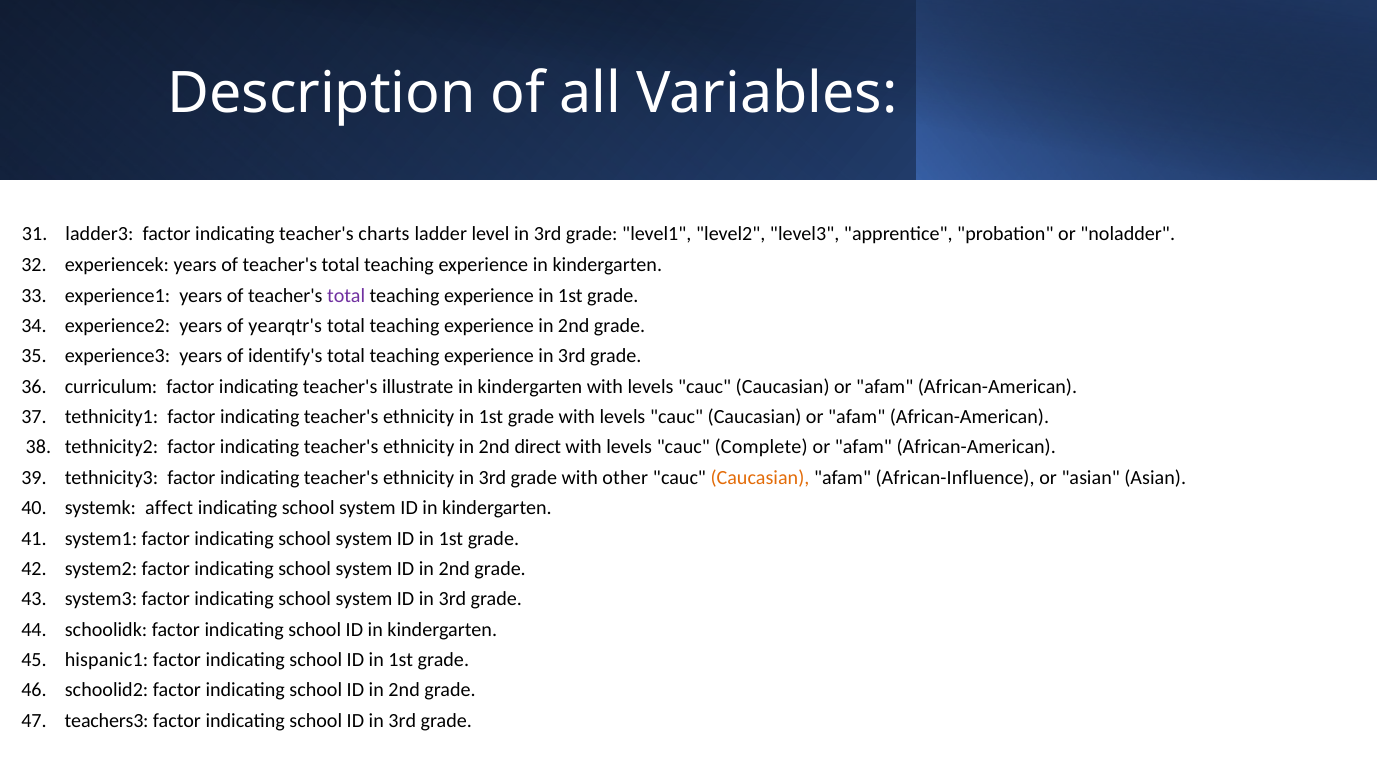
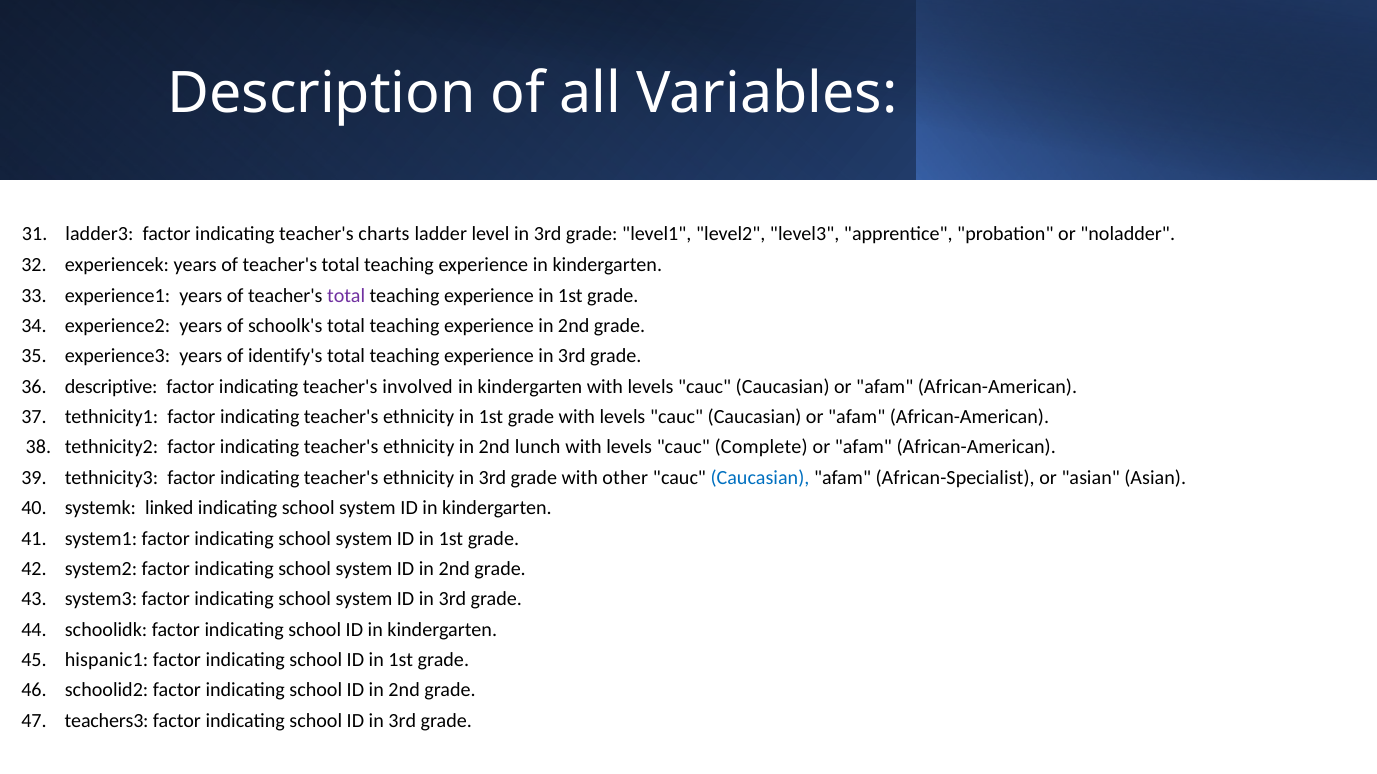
yearqtr's: yearqtr's -> schoolk's (285, 326)
curriculum: curriculum -> descriptive (111, 387)
illustrate: illustrate -> involved (418, 387)
direct: direct -> lunch (538, 448)
Caucasian colour: orange -> blue (760, 478)
African-Influence: African-Influence -> African-Specialist (955, 478)
affect: affect -> linked (169, 508)
